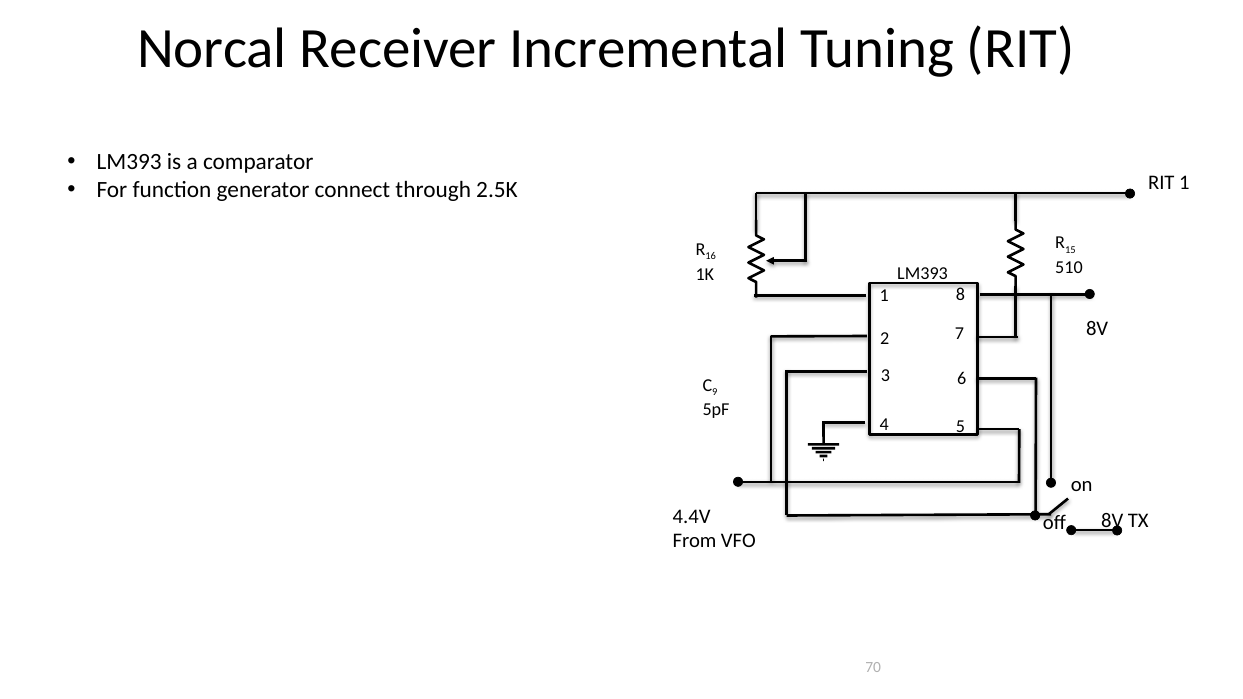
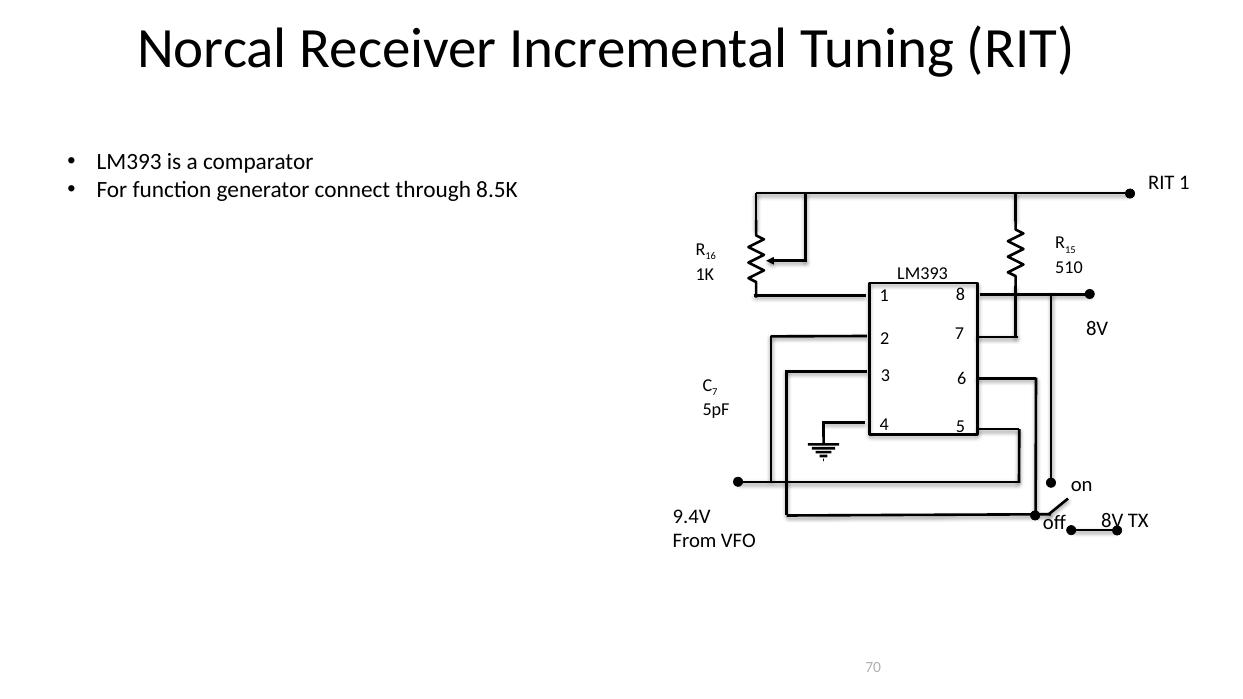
2.5K: 2.5K -> 8.5K (497, 190)
9: 9 -> 7 (715, 392)
4.4V: 4.4V -> 9.4V (692, 516)
